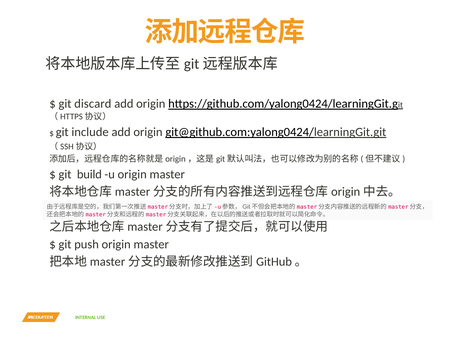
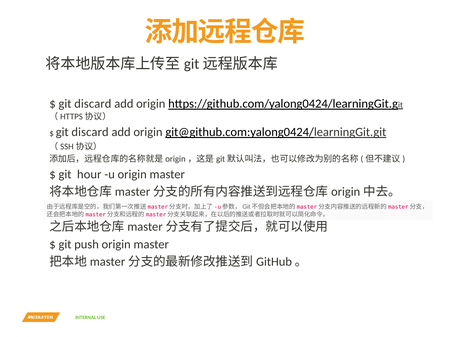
include: include -> discard (90, 132)
build: build -> hour (89, 174)
